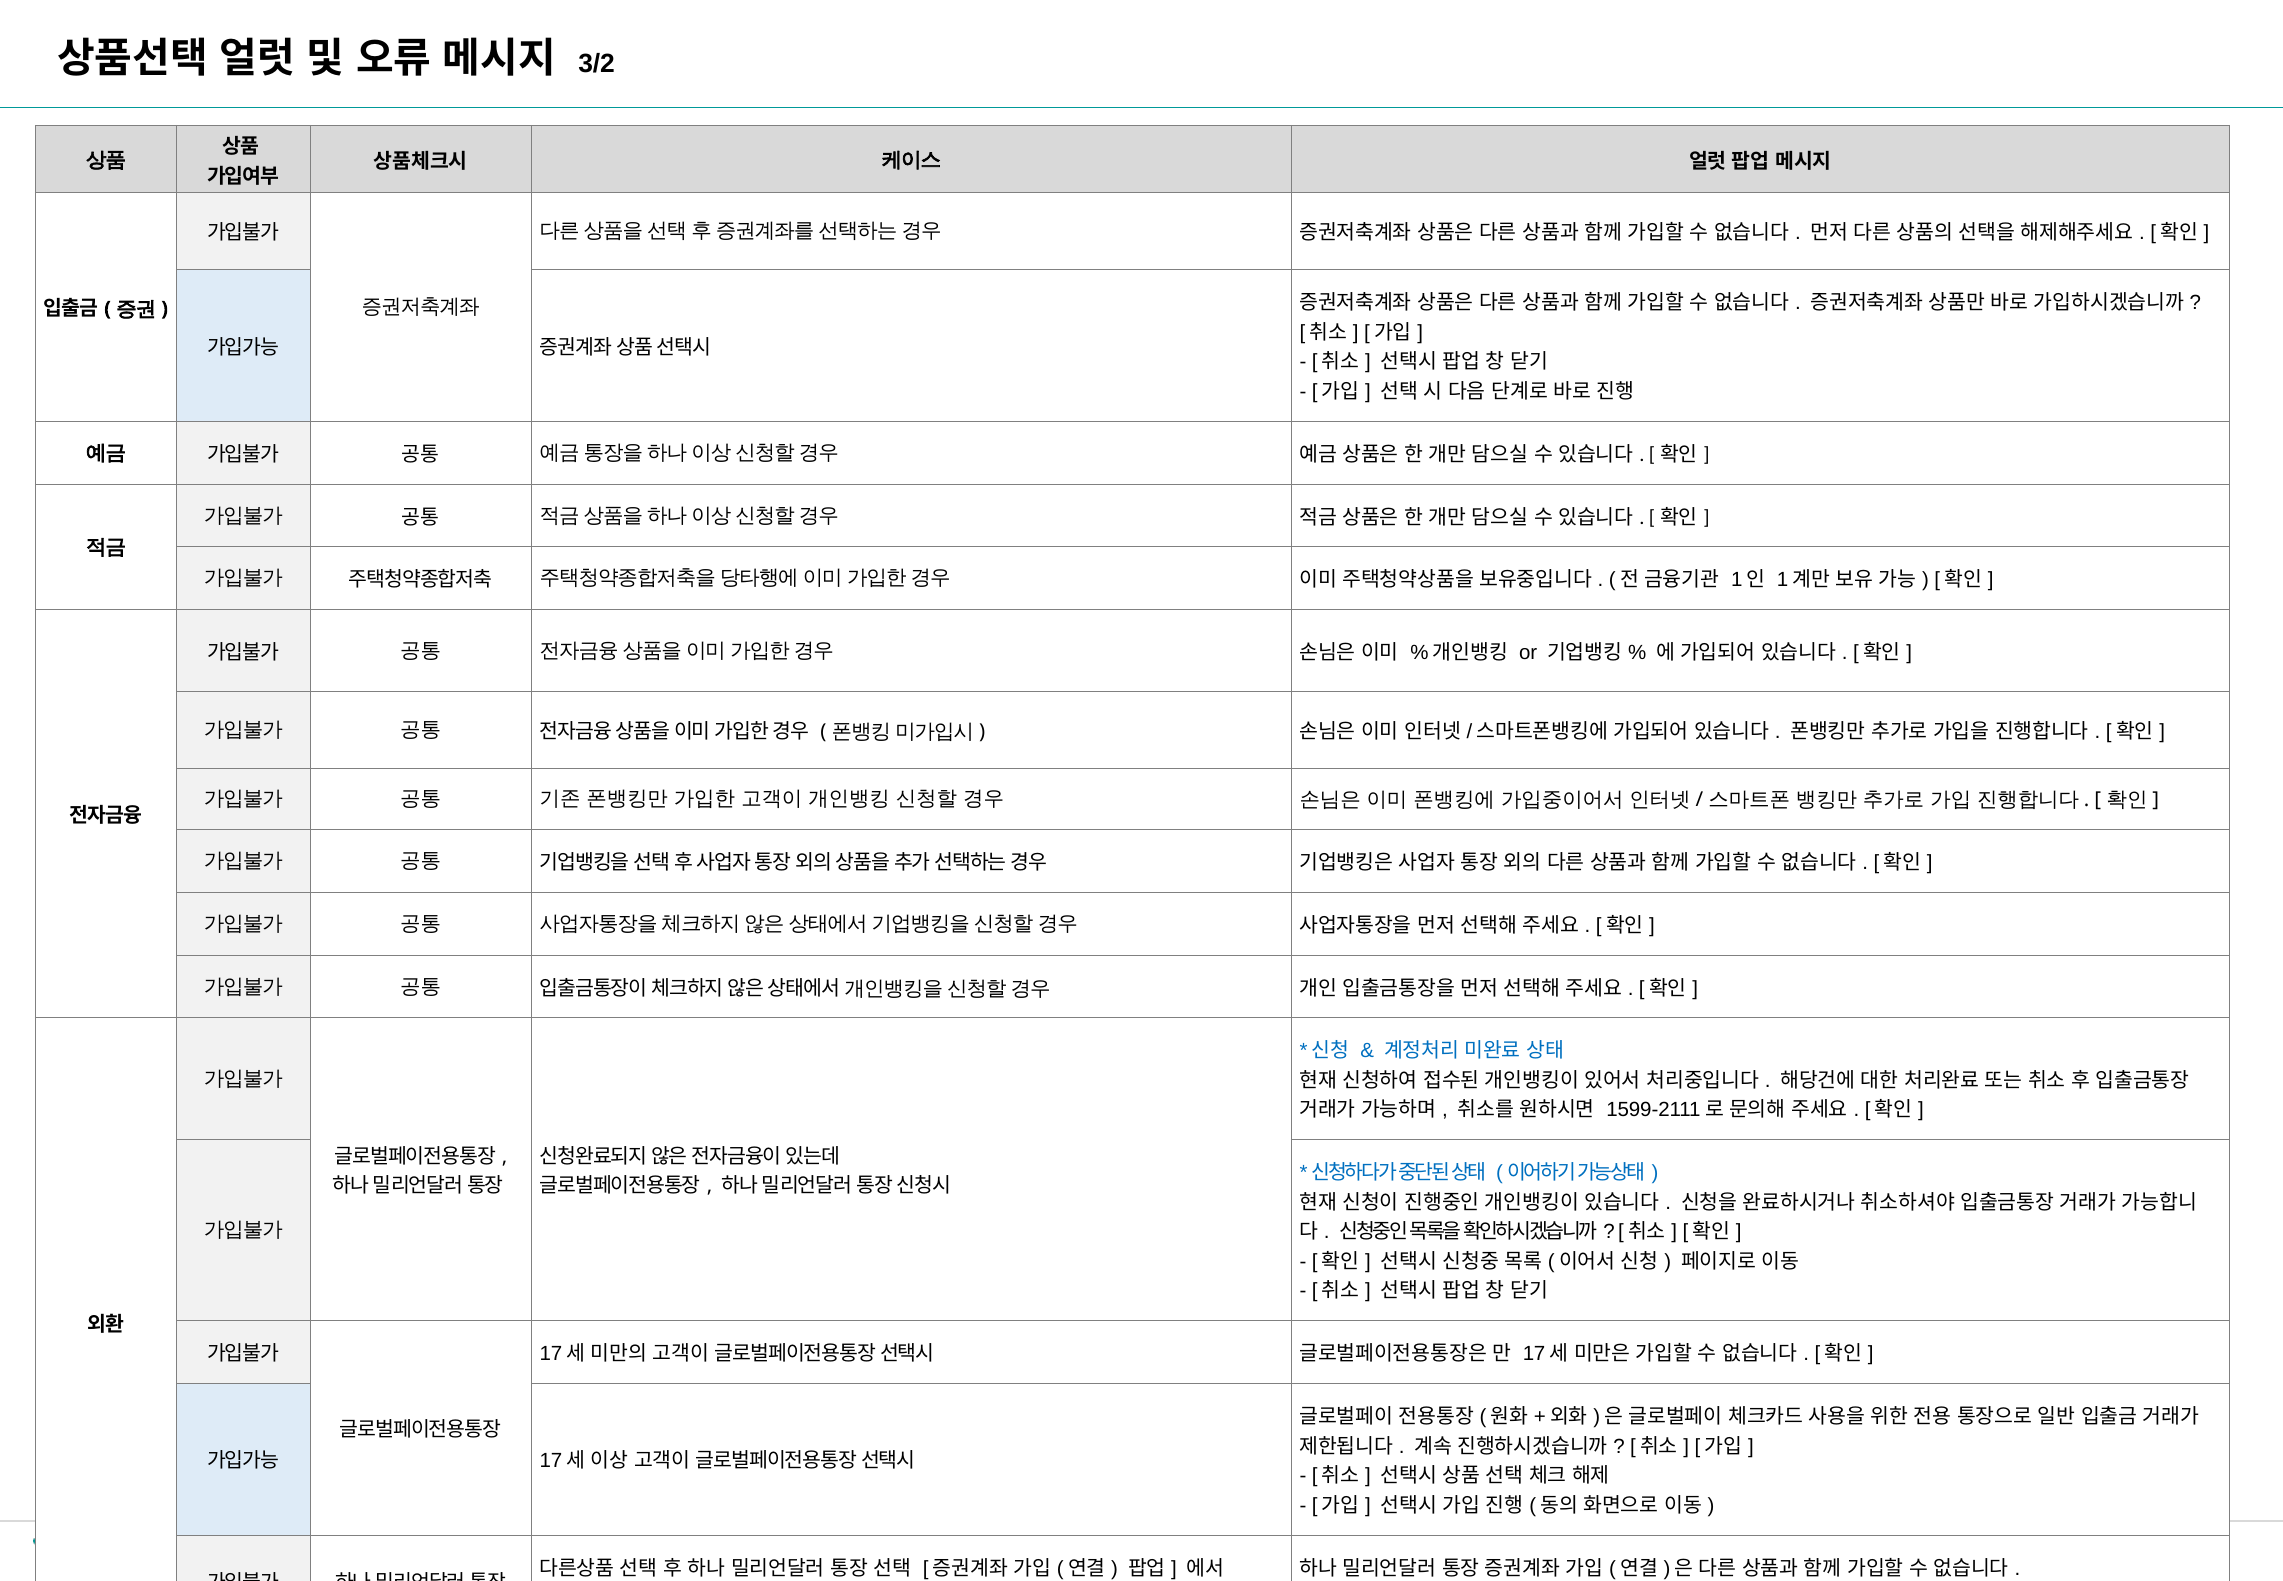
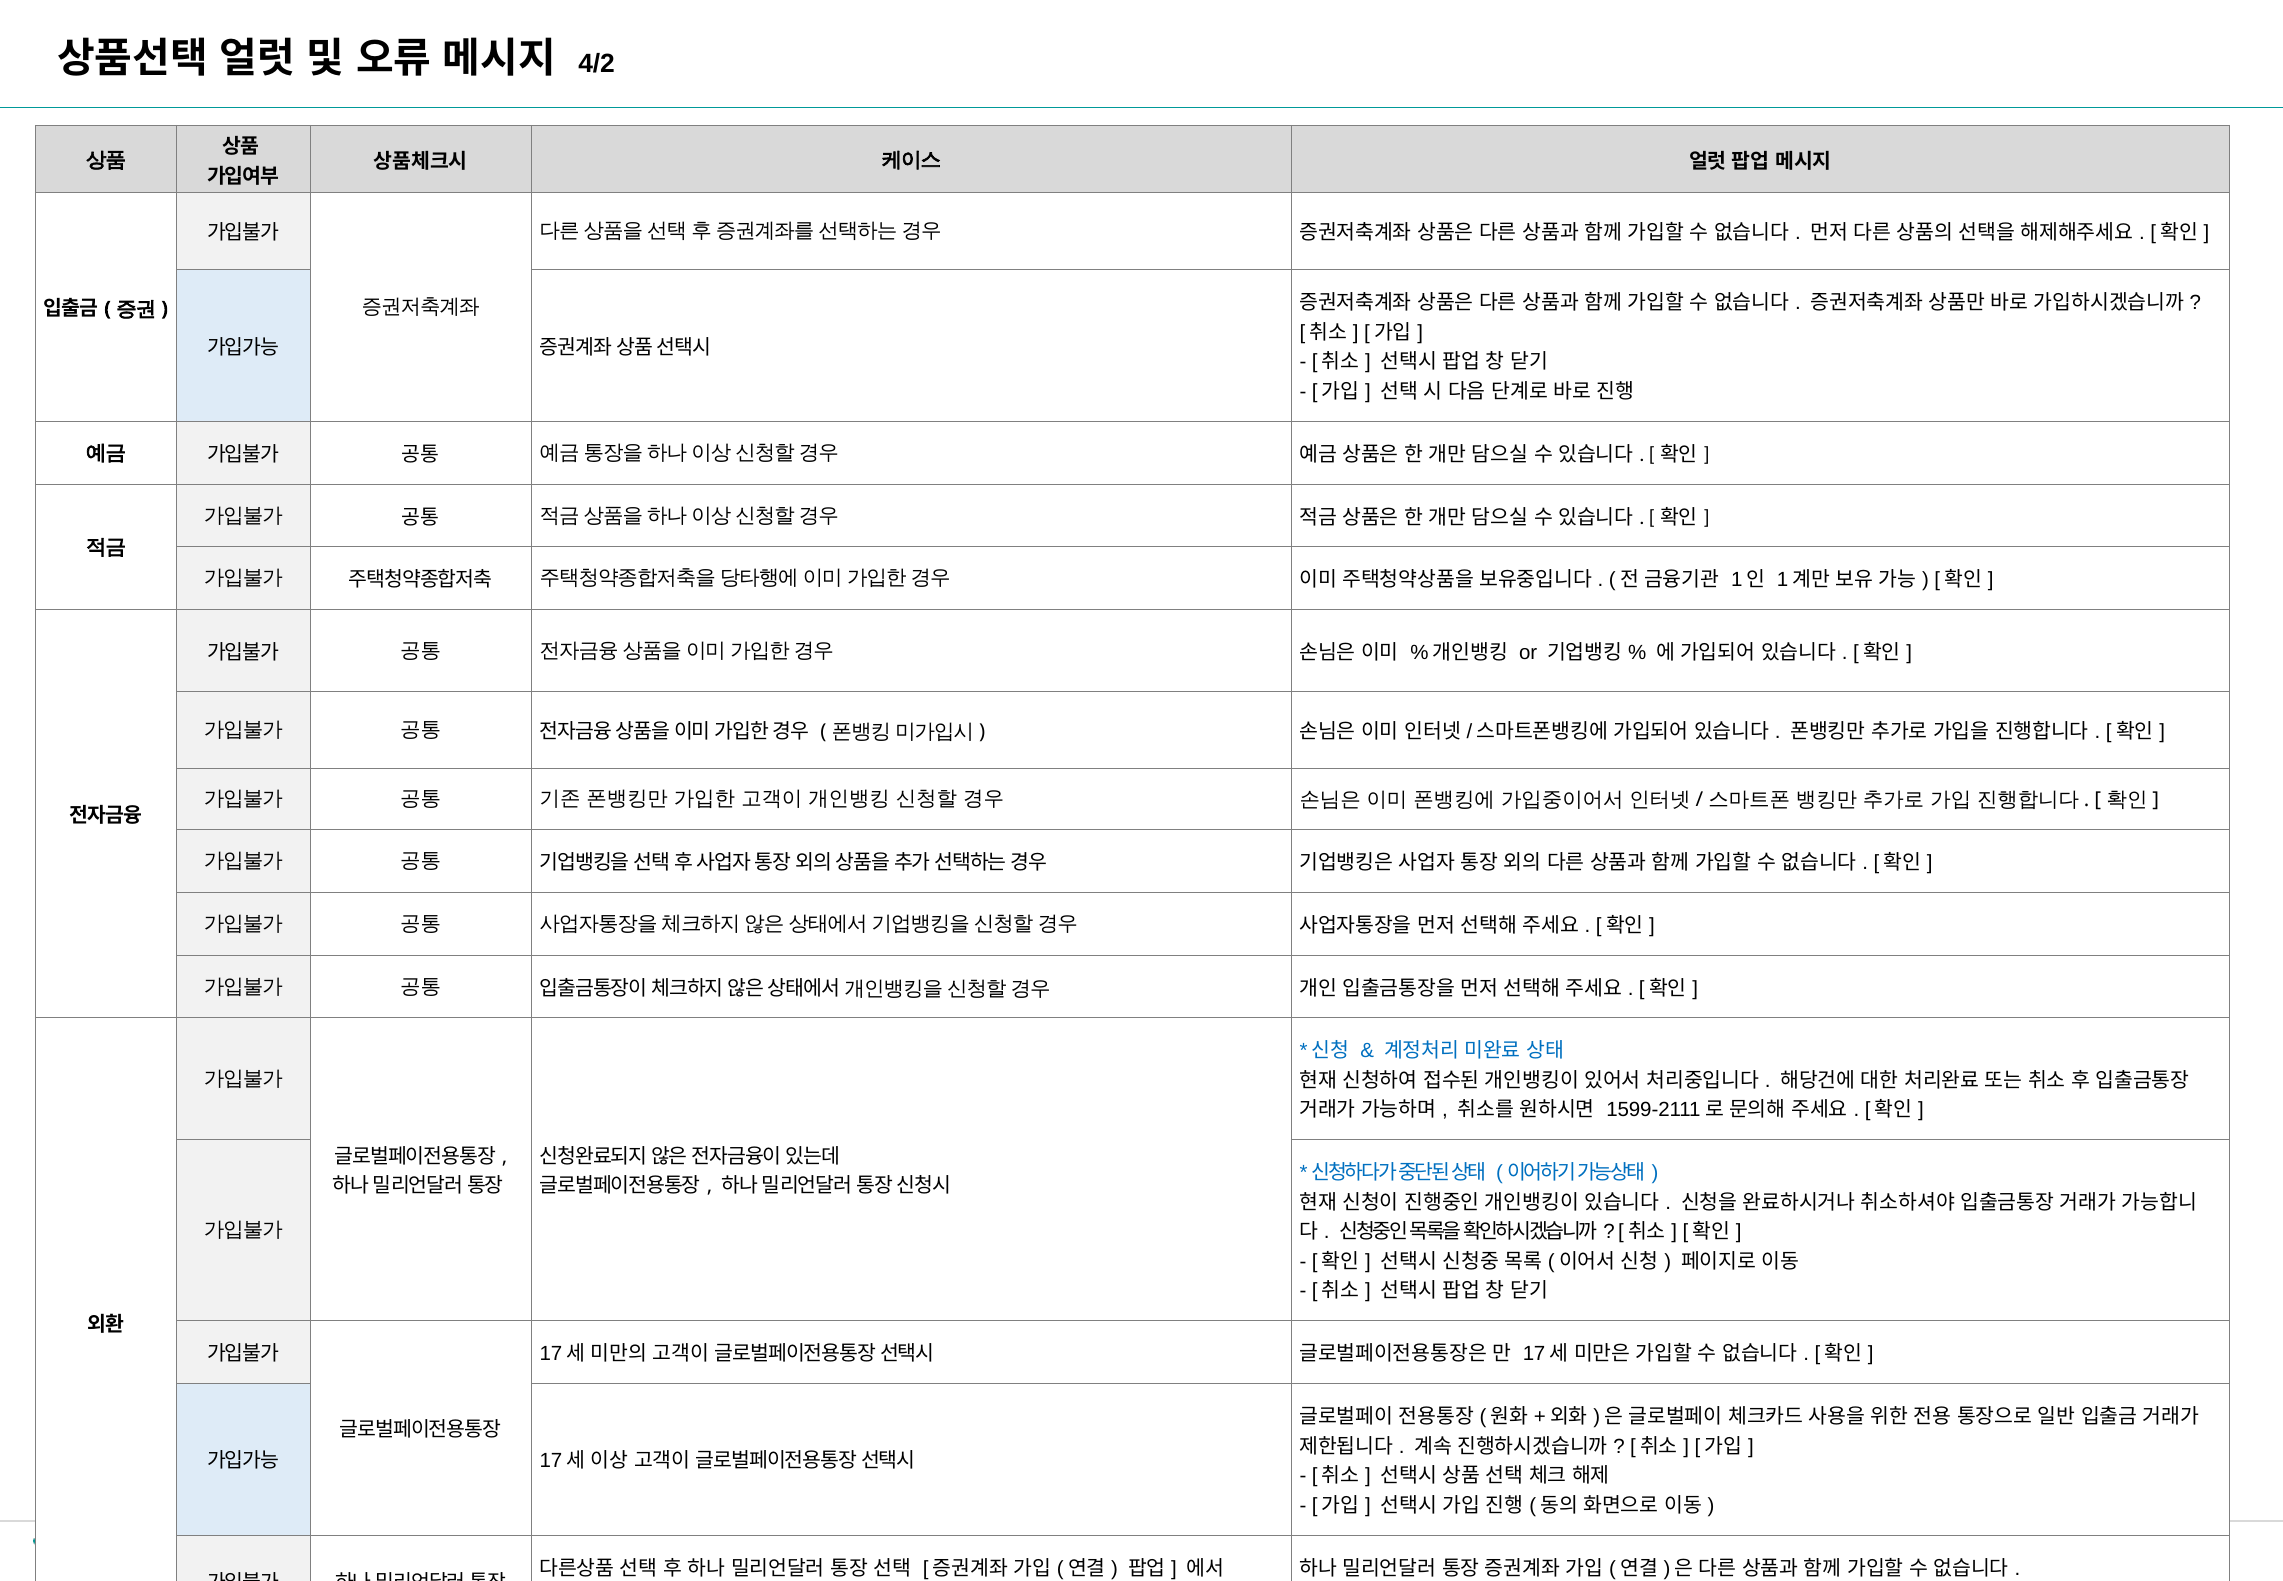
3/2: 3/2 -> 4/2 (597, 64)
